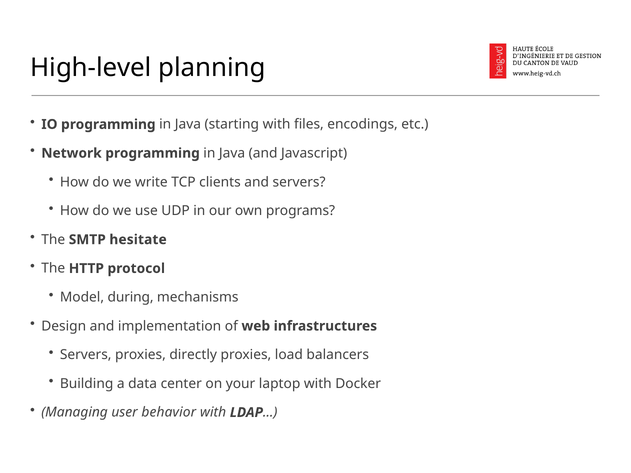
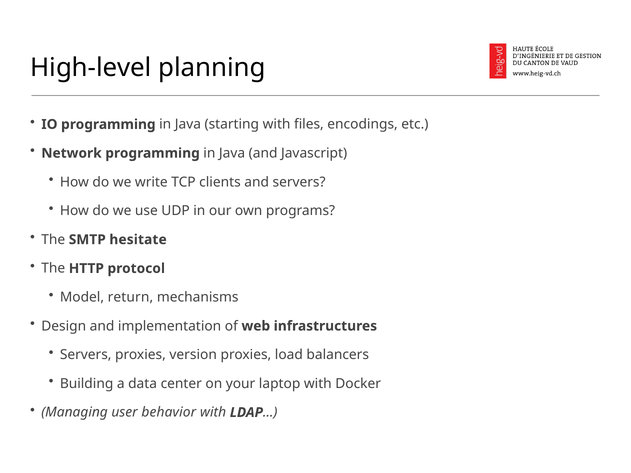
during: during -> return (130, 297)
directly: directly -> version (193, 355)
